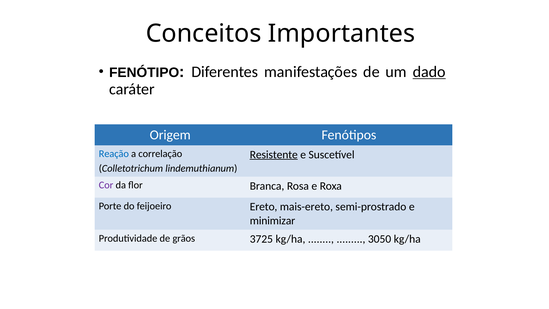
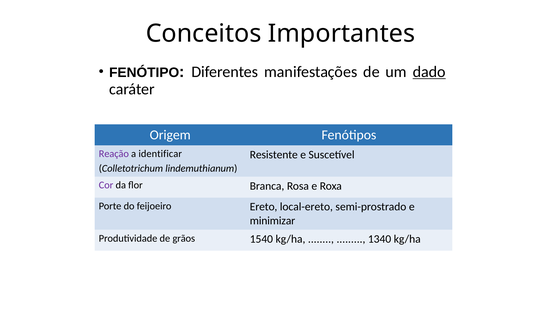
Reação colour: blue -> purple (114, 154)
correlação: correlação -> identificar (160, 154)
Resistente underline: present -> none (274, 154)
mais-ereto: mais-ereto -> local-ereto (306, 207)
3725: 3725 -> 1540 (261, 239)
3050: 3050 -> 1340 (380, 239)
